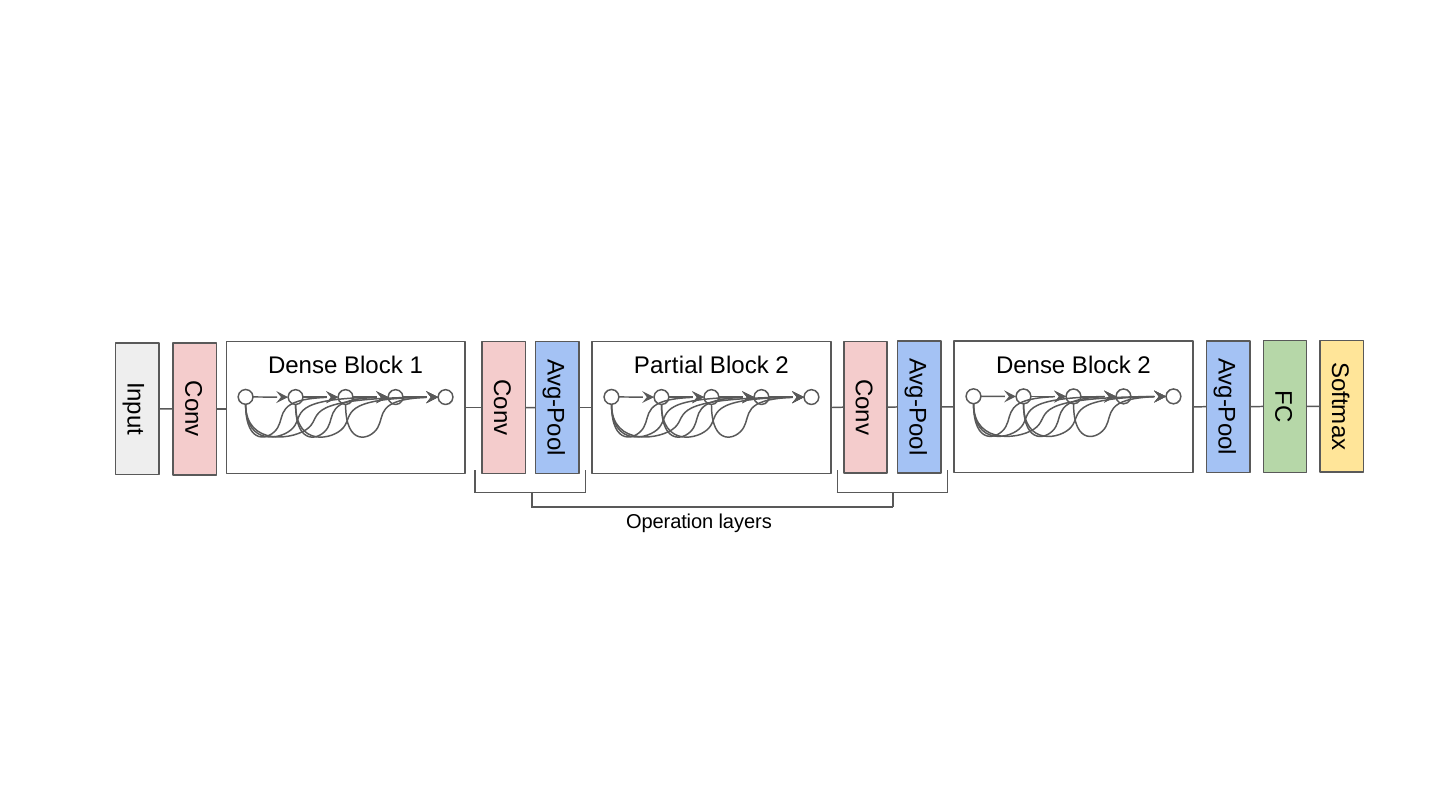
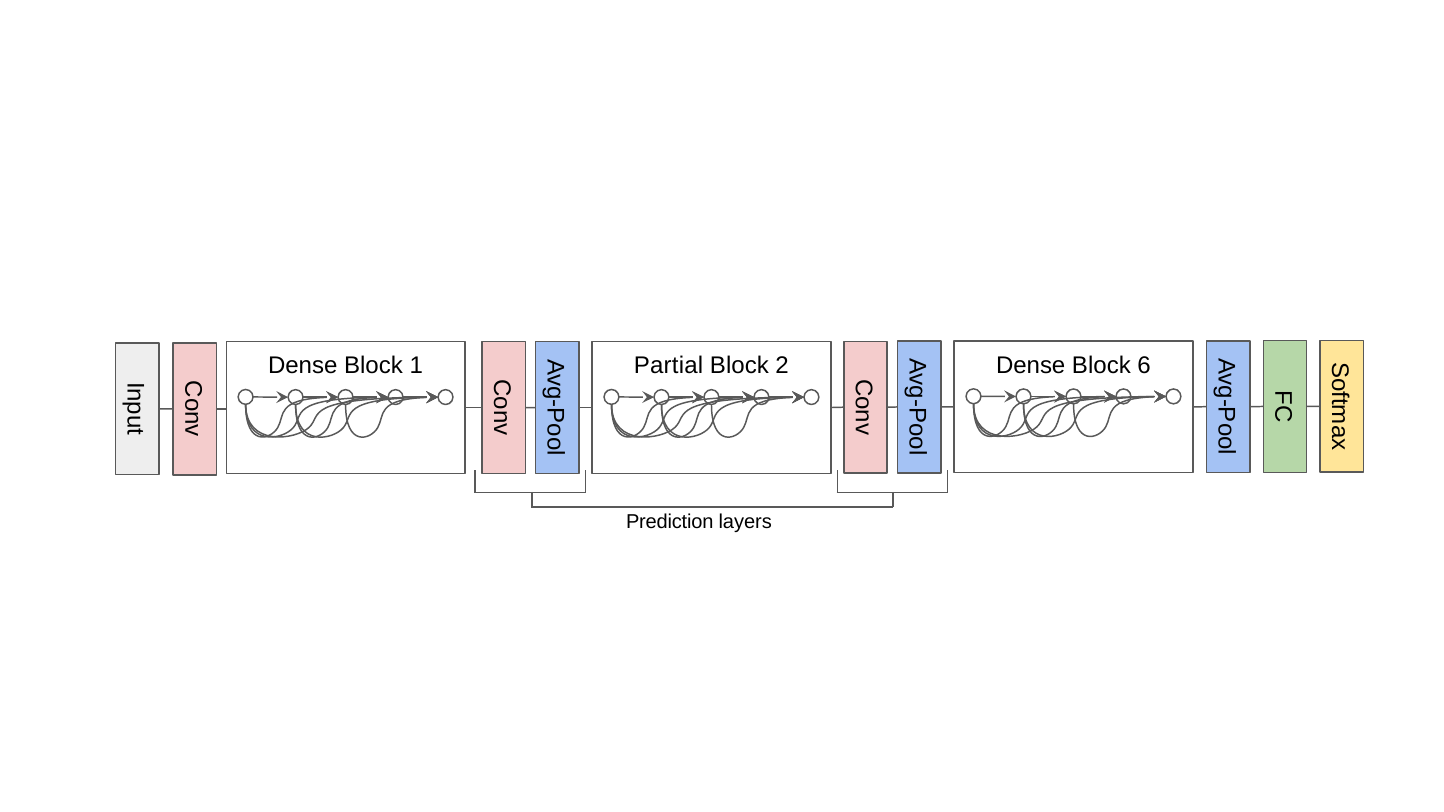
Dense Block 2: 2 -> 6 (1144, 365)
Operation: Operation -> Prediction (670, 522)
